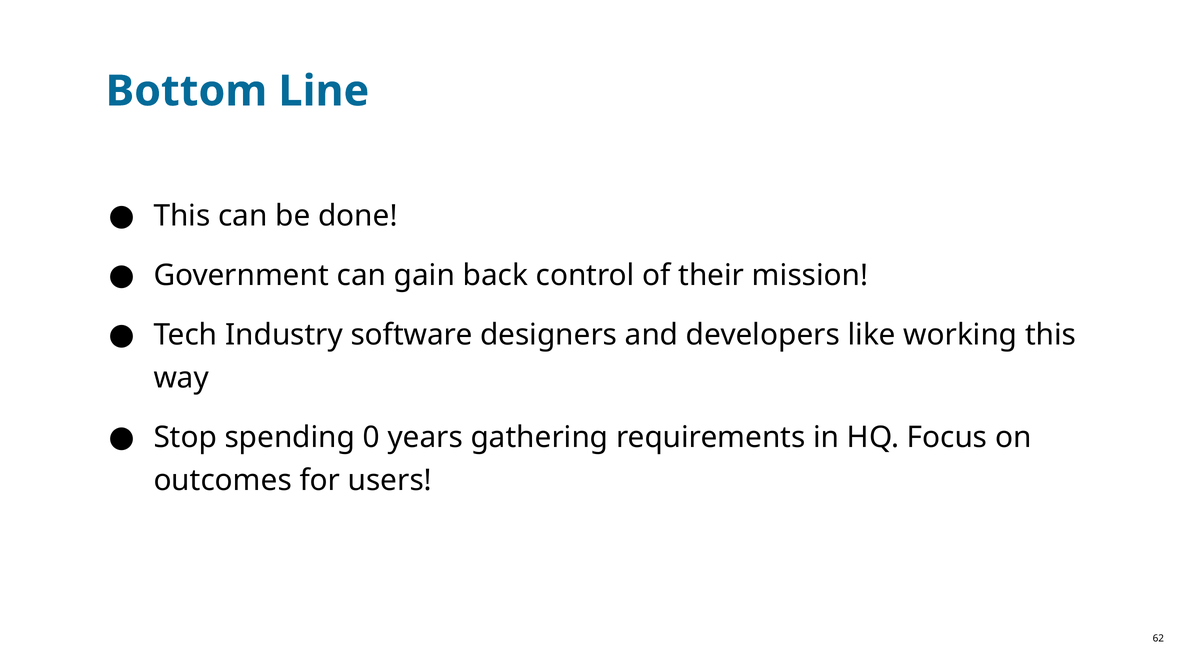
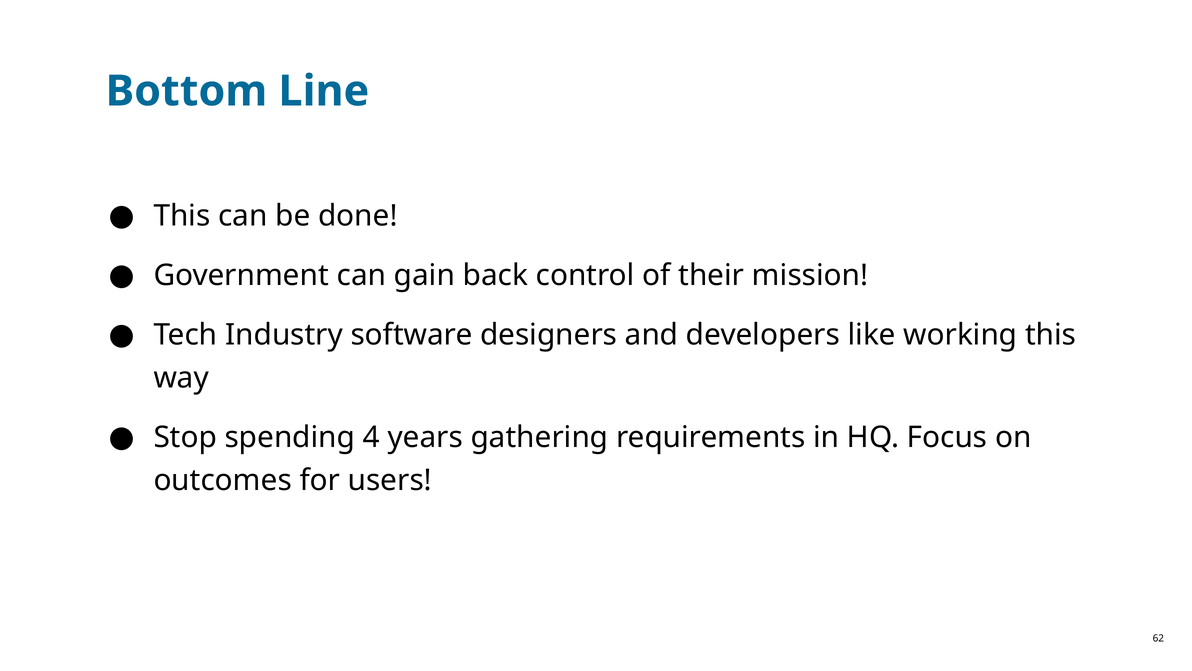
0: 0 -> 4 (371, 437)
